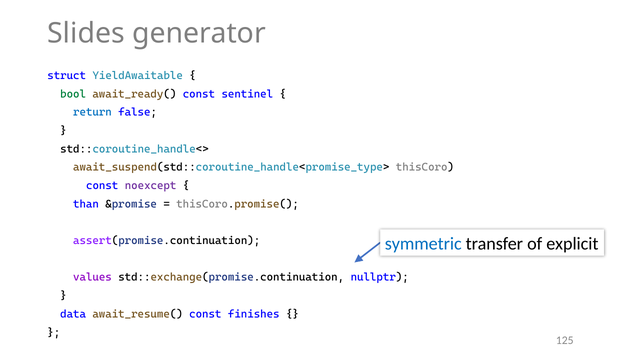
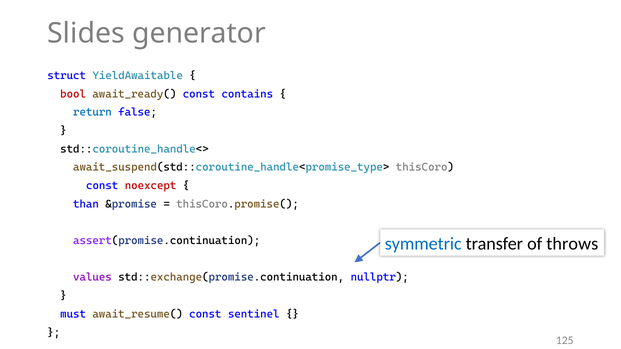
bool colour: green -> red (73, 94)
sentinel: sentinel -> contains (247, 94)
noexcept colour: purple -> red (151, 186)
explicit: explicit -> throws (572, 244)
data: data -> must (73, 314)
finishes: finishes -> sentinel (254, 314)
